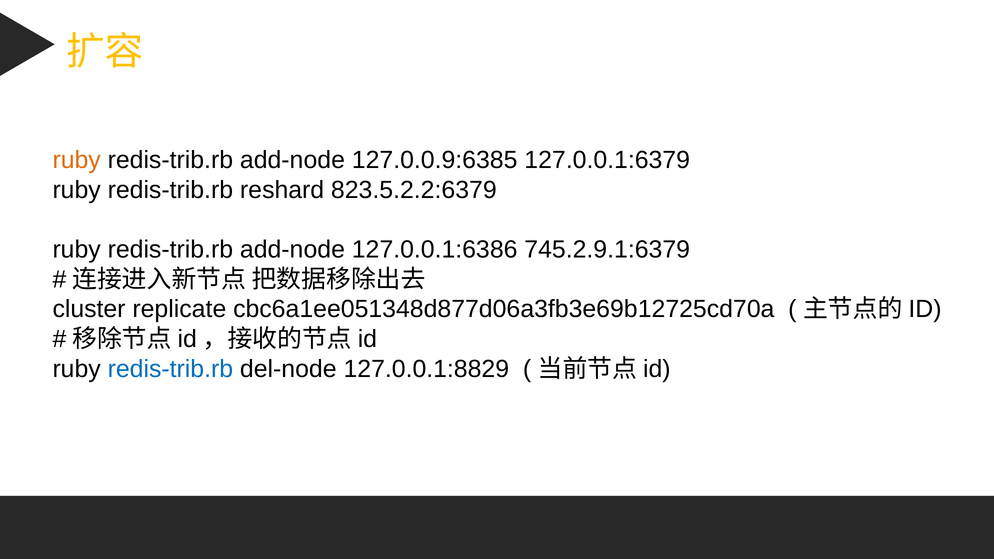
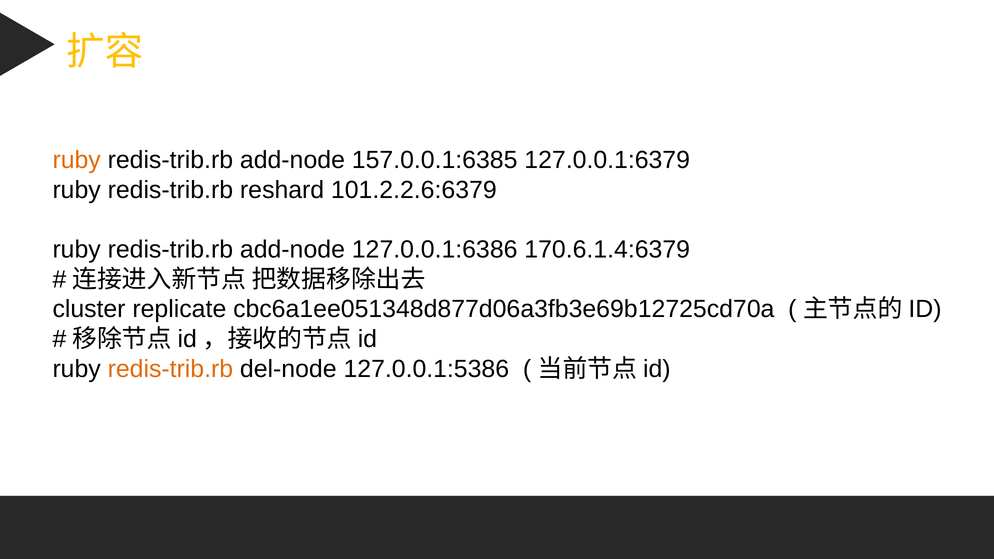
127.0.0.9:6385: 127.0.0.9:6385 -> 157.0.0.1:6385 (435, 160)
823.5.2.2:6379: 823.5.2.2:6379 -> 101.2.2.6:6379 (414, 190)
745.2.9.1:6379: 745.2.9.1:6379 -> 170.6.1.4:6379 (607, 250)
redis-trib.rb colour: blue -> orange (170, 369)
127.0.0.1:8829: 127.0.0.1:8829 -> 127.0.0.1:5386 (426, 369)
